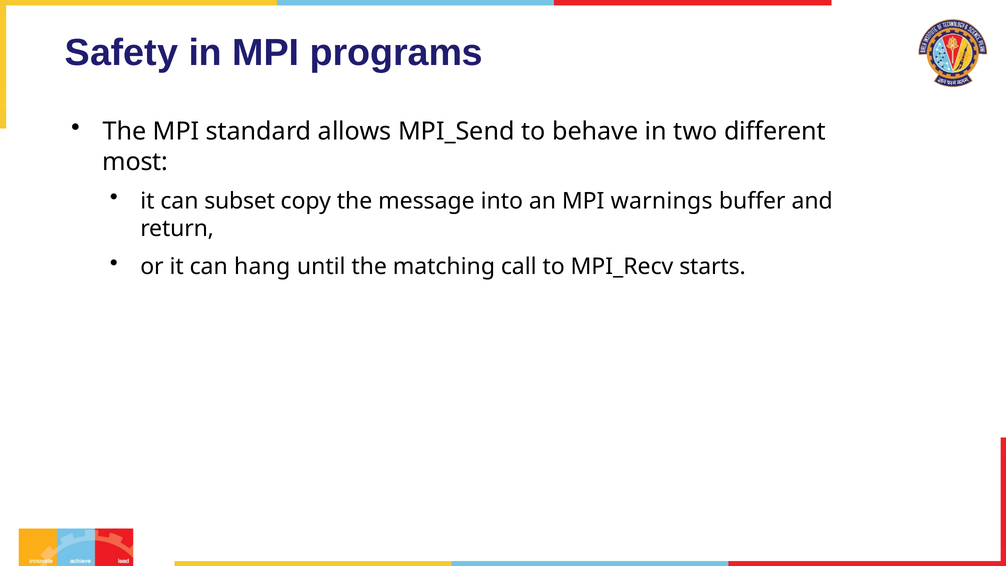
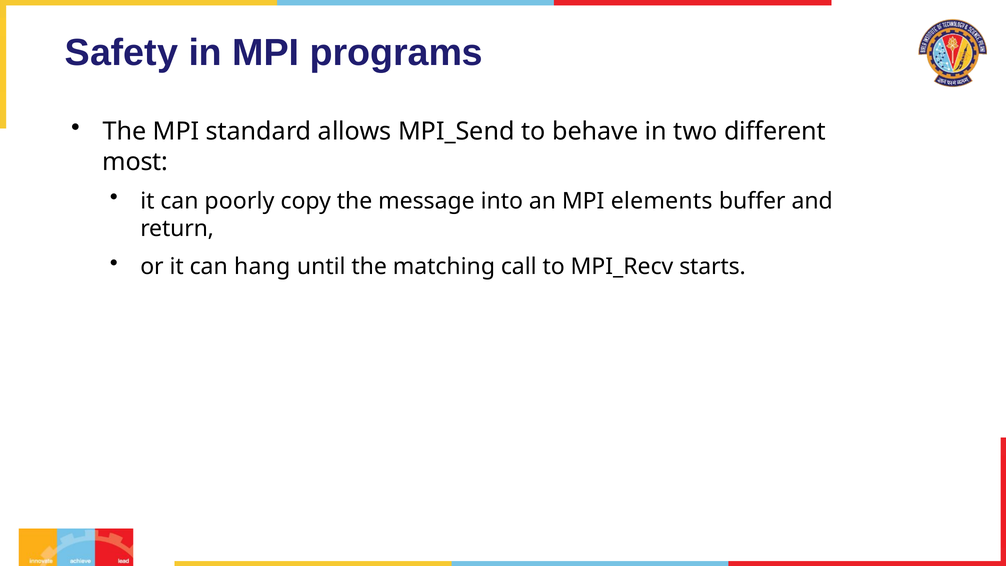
subset: subset -> poorly (239, 201)
warnings: warnings -> elements (662, 201)
